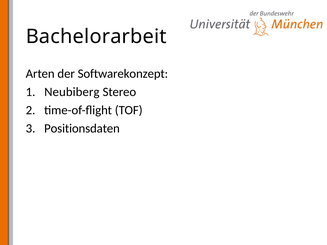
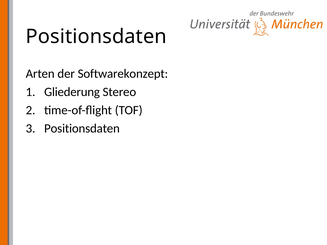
Bachelorarbeit: Bachelorarbeit -> Positionsdaten (96, 37)
Neubiberg: Neubiberg -> Gliederung (72, 92)
